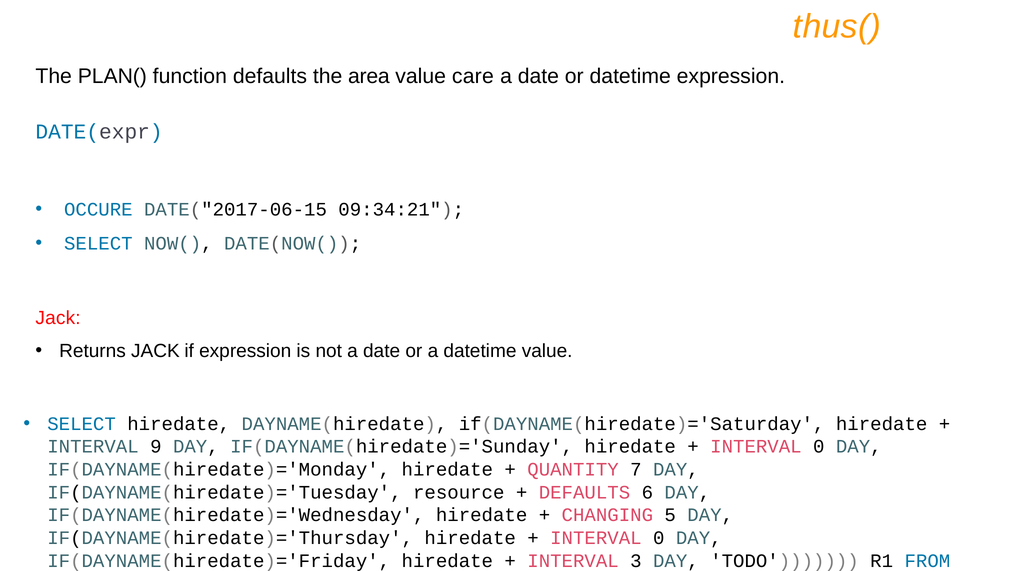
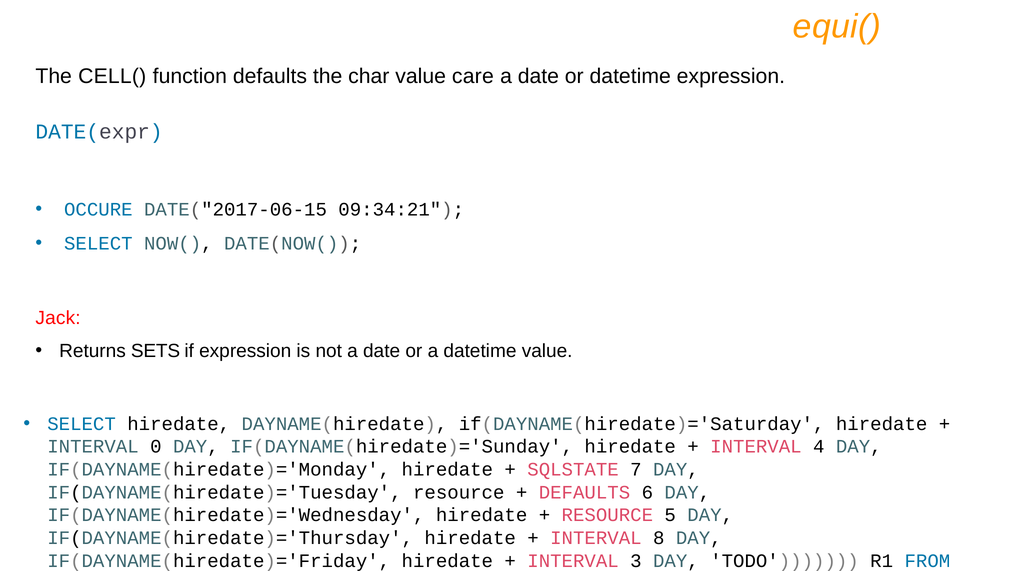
thus(: thus( -> equi( (837, 26)
PLAN(: PLAN( -> CELL( (112, 77)
area: area -> char (369, 77)
Returns JACK: JACK -> SETS (156, 351)
9: 9 -> 0 (156, 447)
0: 0 -> 4 (819, 447)
QUANTITY: QUANTITY -> SQLSTATE (573, 470)
CHANGING: CHANGING -> RESOURCE (607, 516)
0: 0 -> 8 (659, 538)
